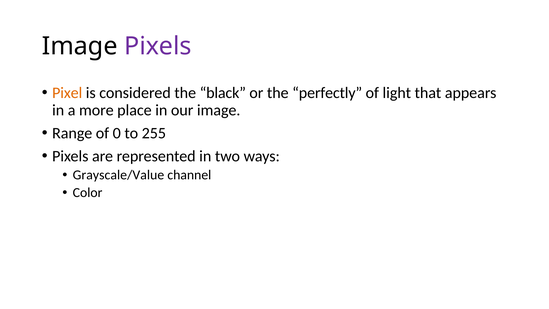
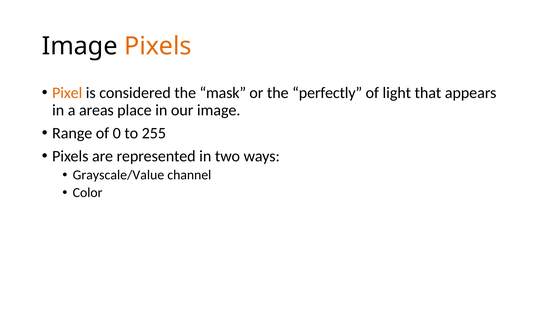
Pixels colour: purple -> orange (158, 46)
black: black -> mask (223, 93)
more: more -> areas (96, 110)
